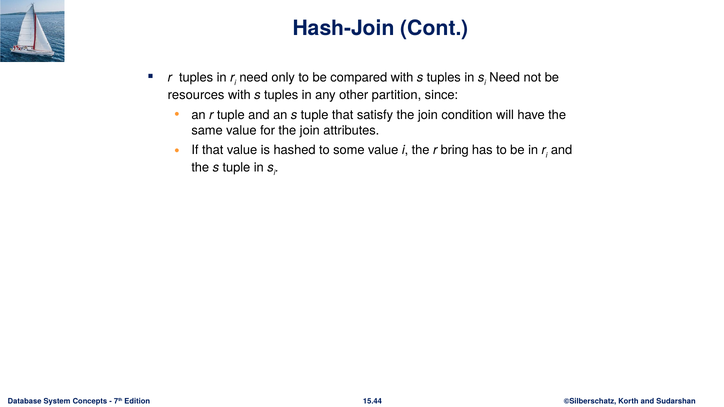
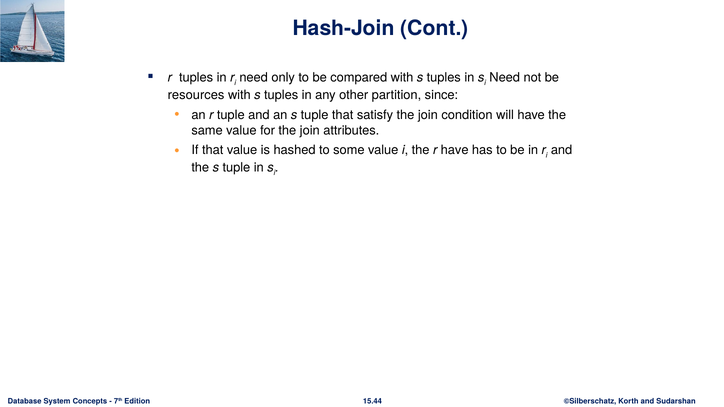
r bring: bring -> have (455, 150)
